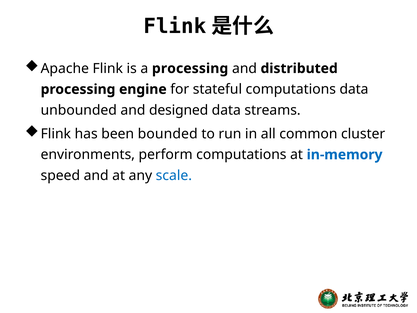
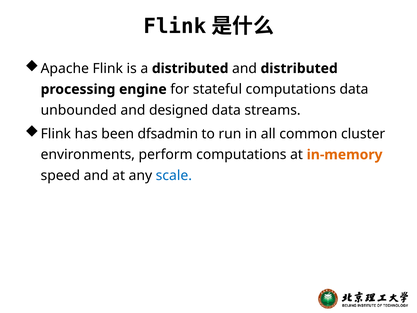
a processing: processing -> distributed (190, 68)
bounded: bounded -> dfsadmin (168, 134)
in-memory colour: blue -> orange (345, 155)
